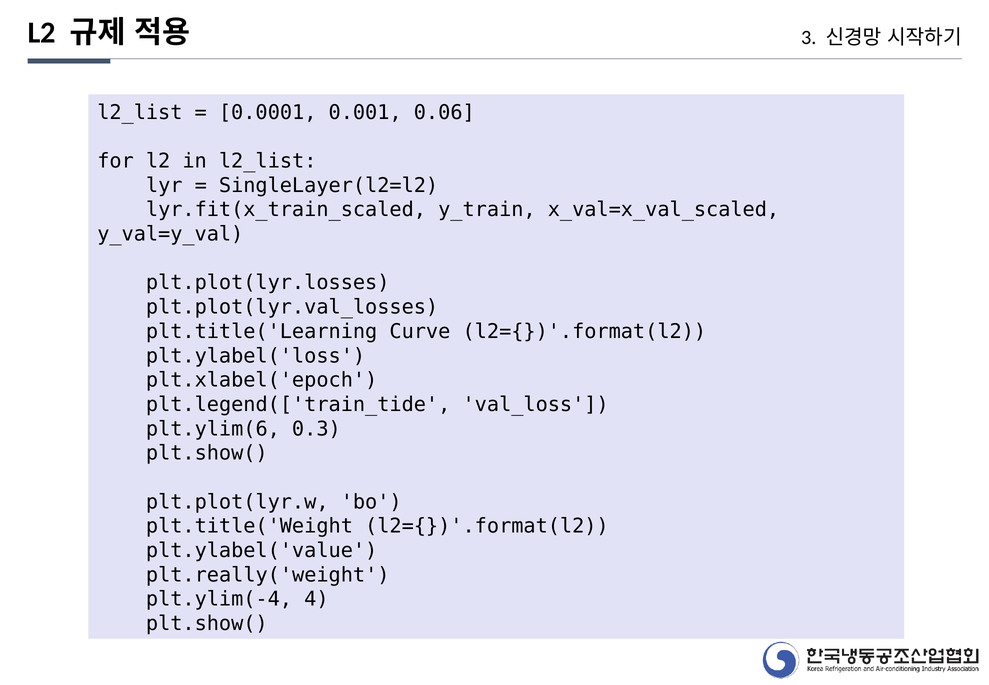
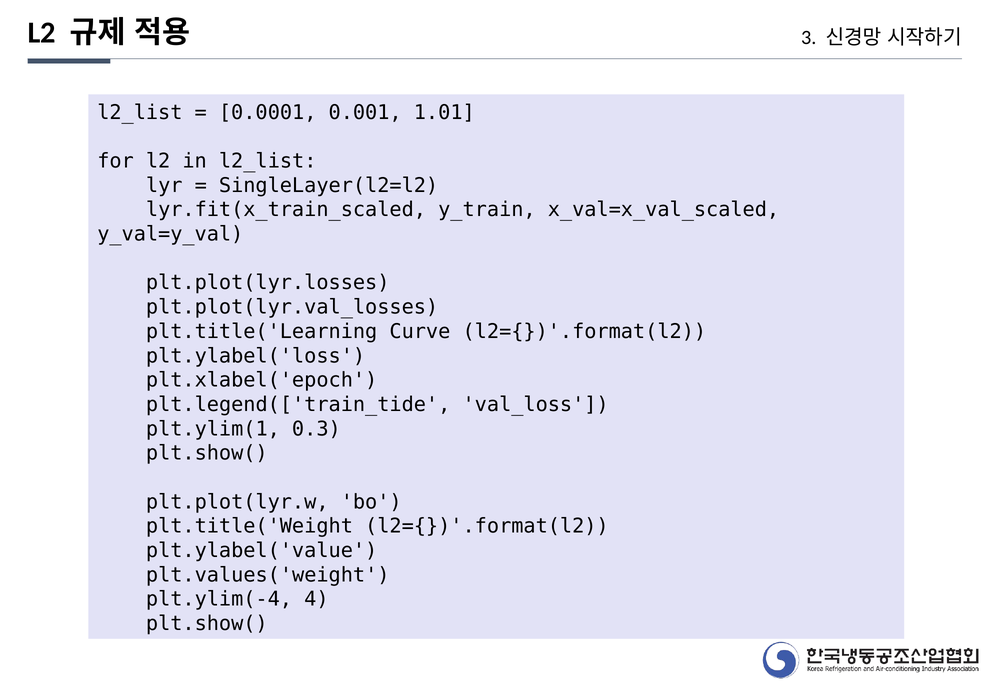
0.06: 0.06 -> 1.01 (444, 112)
plt.ylim(6: plt.ylim(6 -> plt.ylim(1 (213, 429)
plt.really('weight: plt.really('weight -> plt.values('weight (268, 575)
